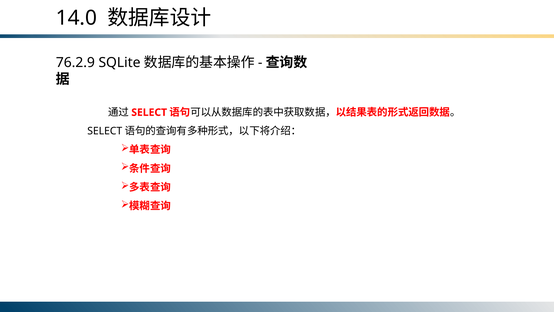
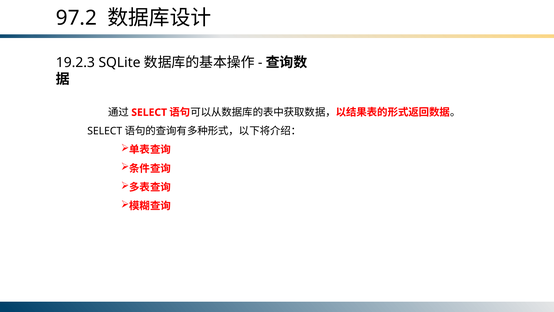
14.0: 14.0 -> 97.2 (76, 18)
76.2.9: 76.2.9 -> 19.2.3 (75, 62)
